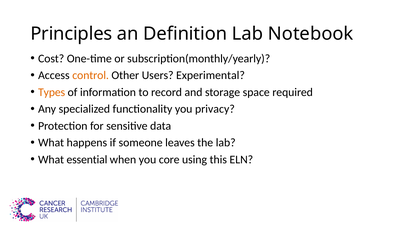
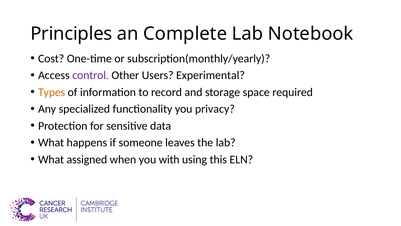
Definition: Definition -> Complete (185, 34)
control colour: orange -> purple (91, 75)
essential: essential -> assigned (87, 159)
core: core -> with (169, 159)
